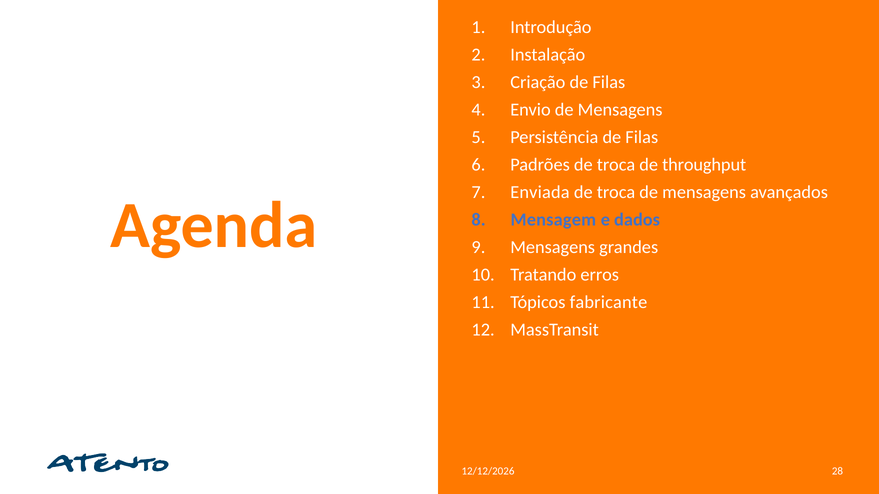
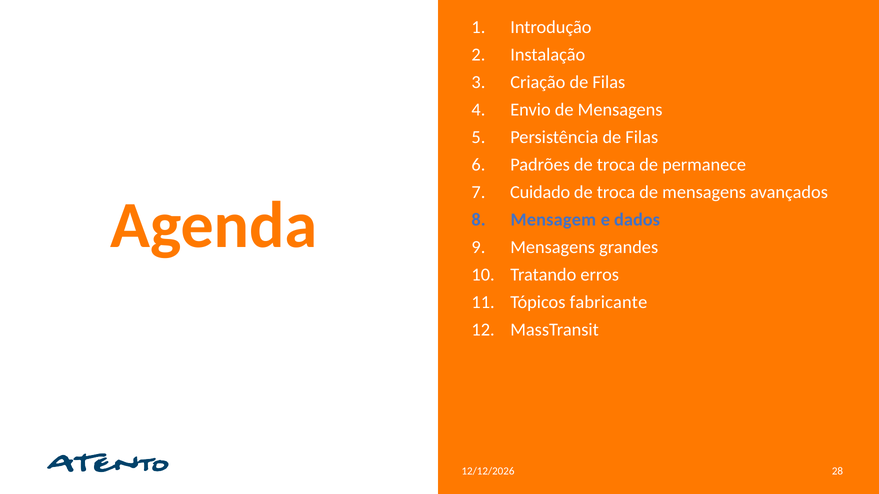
throughput: throughput -> permanece (704, 165)
Enviada: Enviada -> Cuidado (540, 192)
